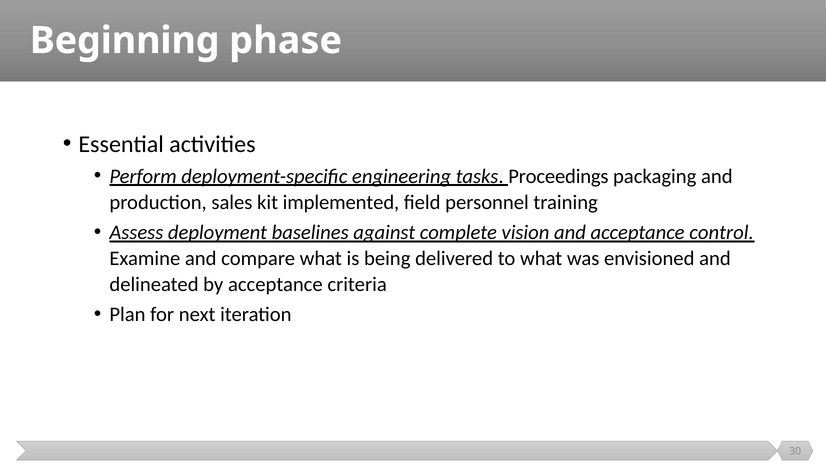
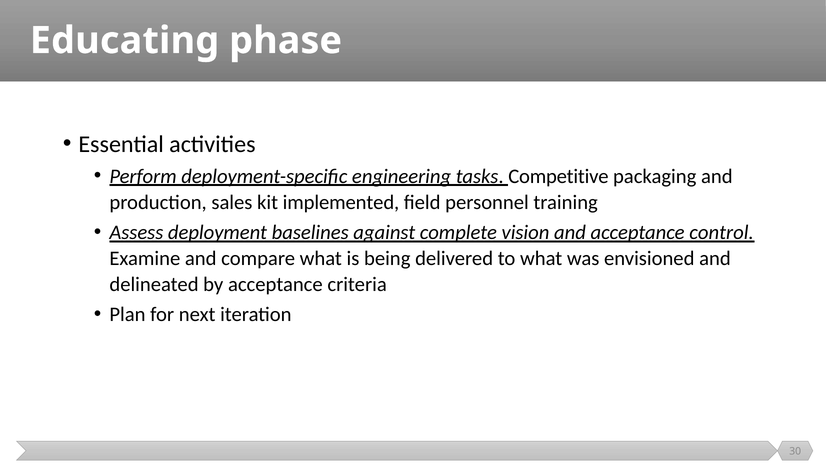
Beginning: Beginning -> Educating (124, 41)
Proceedings: Proceedings -> Competitive (558, 176)
